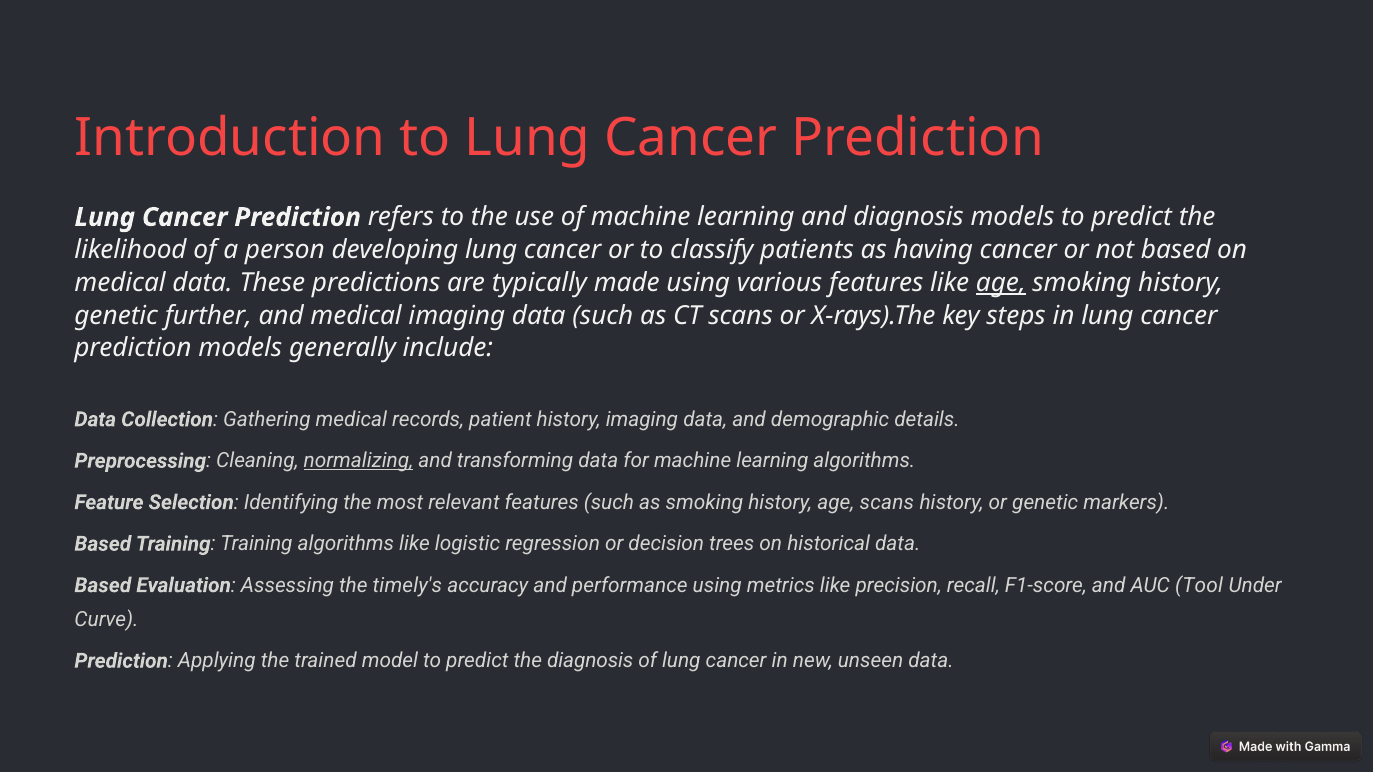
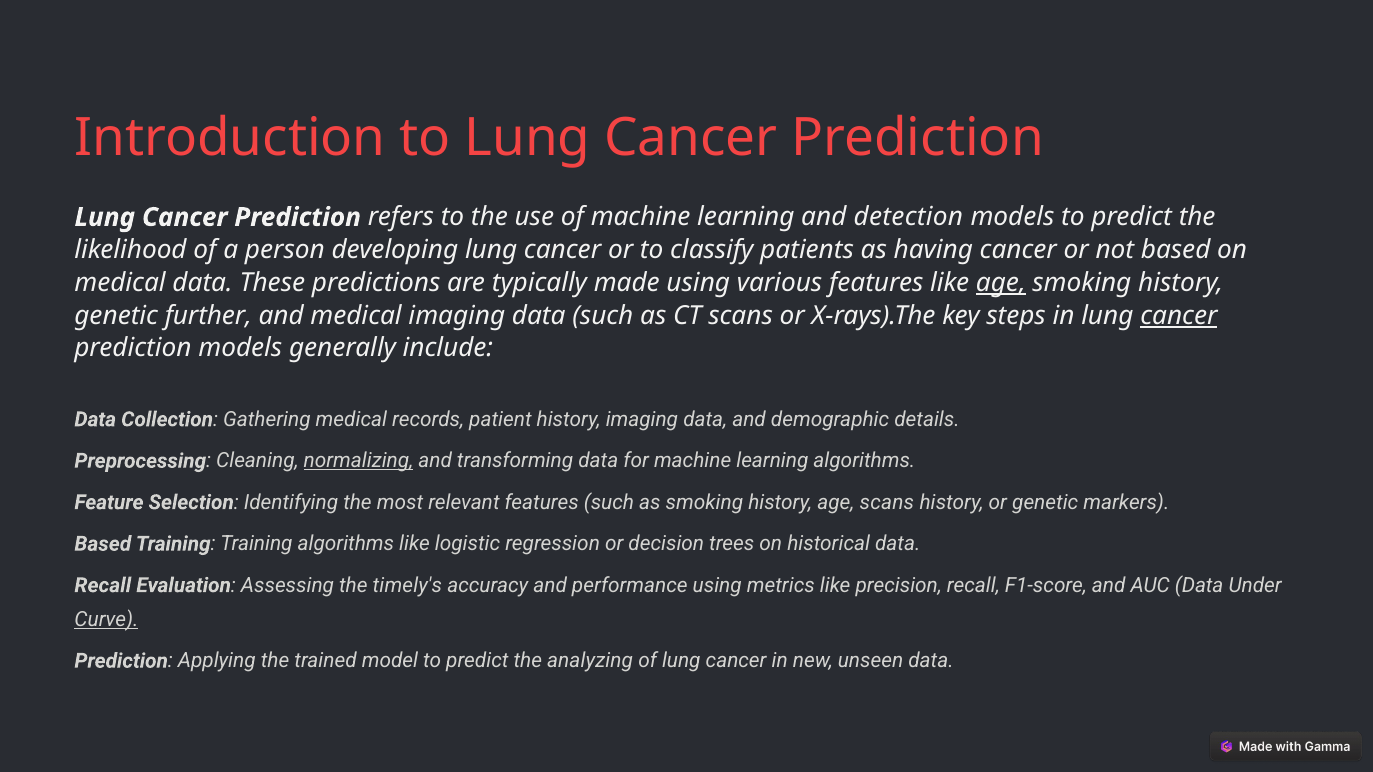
and diagnosis: diagnosis -> detection (908, 217)
cancer underline: none -> present (1179, 316)
Based: Based -> Recall (103, 586)
AUC Tool: Tool -> Data (1199, 586)
Curve underline: none -> present (106, 619)
the diagnosis: diagnosis -> analyzing (590, 661)
